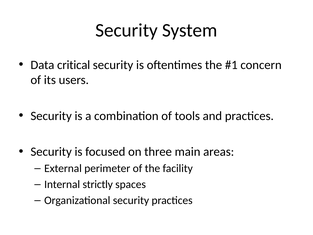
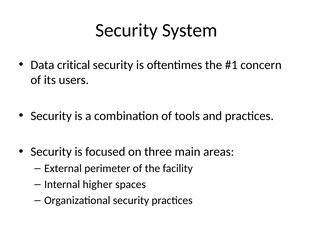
strictly: strictly -> higher (98, 184)
